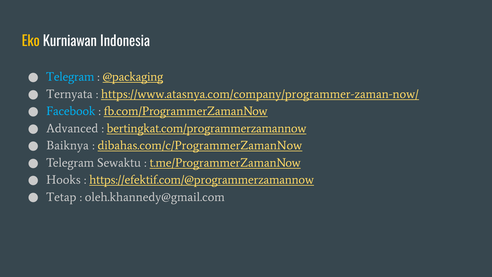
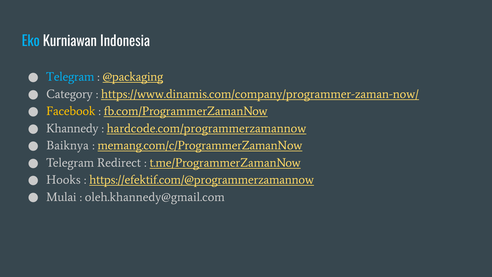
Eko colour: yellow -> light blue (31, 41)
Ternyata: Ternyata -> Category (69, 94)
https://www.atasnya.com/company/programmer-zaman-now/: https://www.atasnya.com/company/programmer-zaman-now/ -> https://www.dinamis.com/company/programmer-zaman-now/ (260, 94)
Facebook colour: light blue -> yellow (71, 111)
Advanced: Advanced -> Khannedy (72, 128)
bertingkat.com/programmerzamannow: bertingkat.com/programmerzamannow -> hardcode.com/programmerzamannow (207, 128)
dibahas.com/c/ProgrammerZamanNow: dibahas.com/c/ProgrammerZamanNow -> memang.com/c/ProgrammerZamanNow (200, 145)
Sewaktu: Sewaktu -> Redirect (119, 163)
Tetap: Tetap -> Mulai (61, 197)
